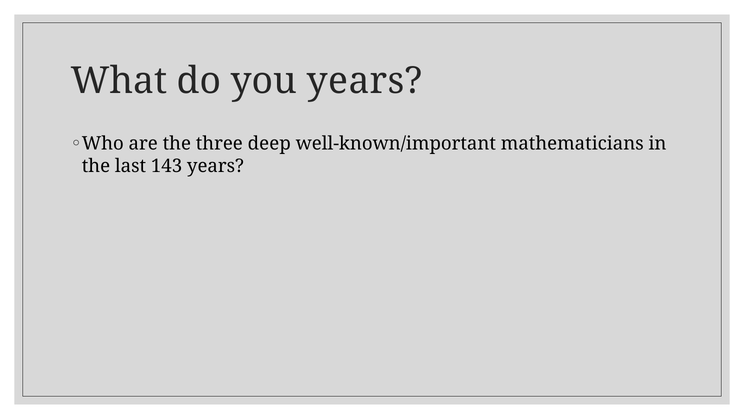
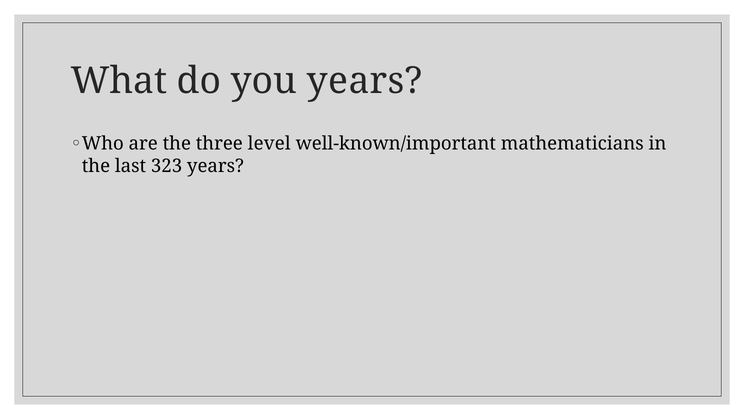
deep: deep -> level (269, 144)
143: 143 -> 323 (167, 166)
